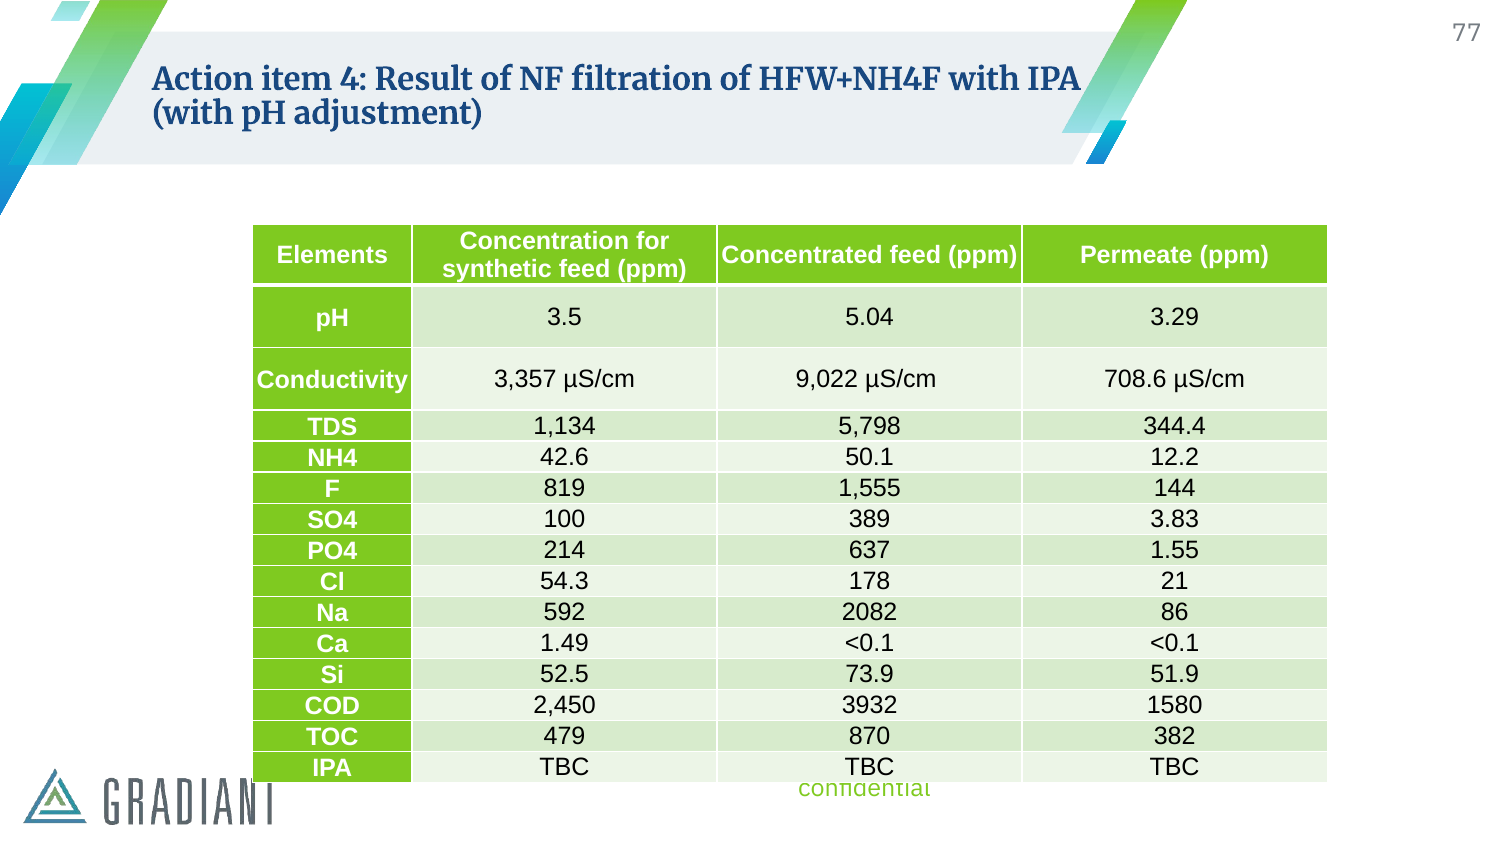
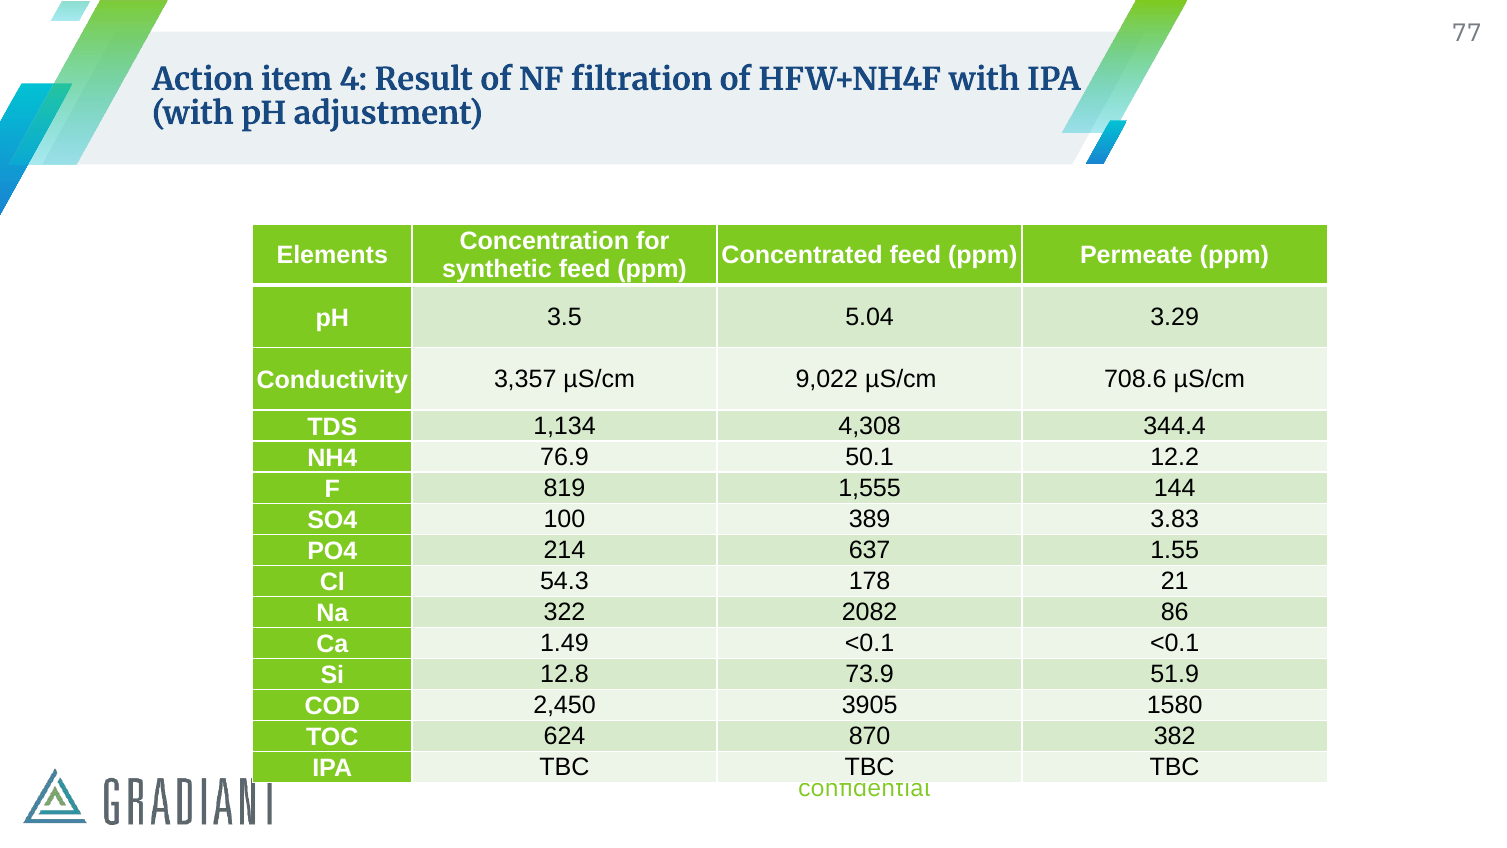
5,798: 5,798 -> 4,308 (870, 426)
42.6: 42.6 -> 76.9 (565, 457)
592: 592 -> 322 (565, 612)
52.5: 52.5 -> 12.8 (565, 674)
3932: 3932 -> 3905 (870, 705)
479: 479 -> 624 (565, 736)
